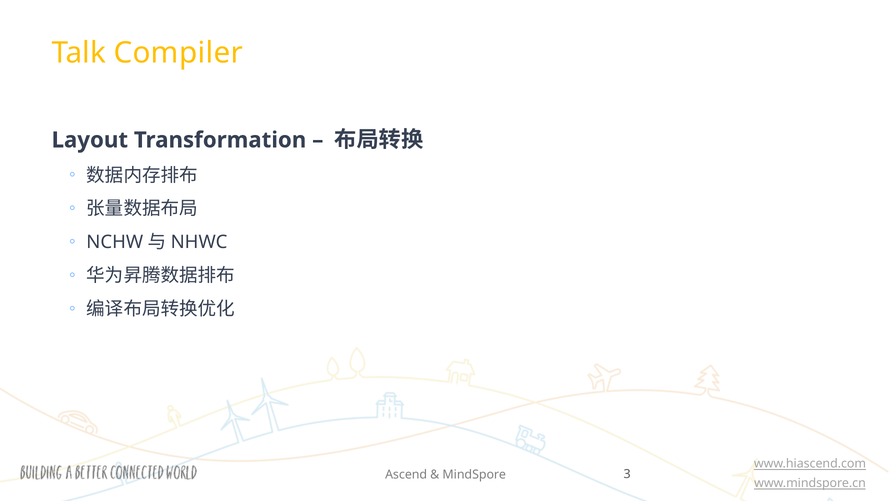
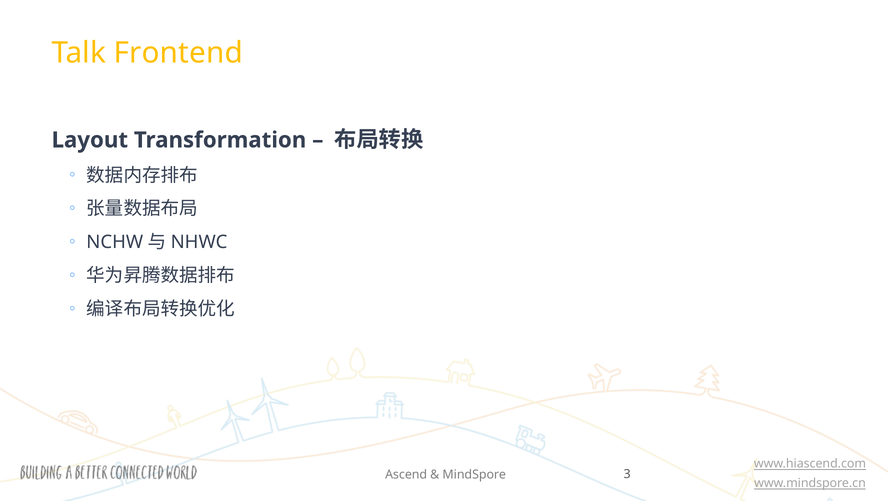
Compiler: Compiler -> Frontend (178, 53)
